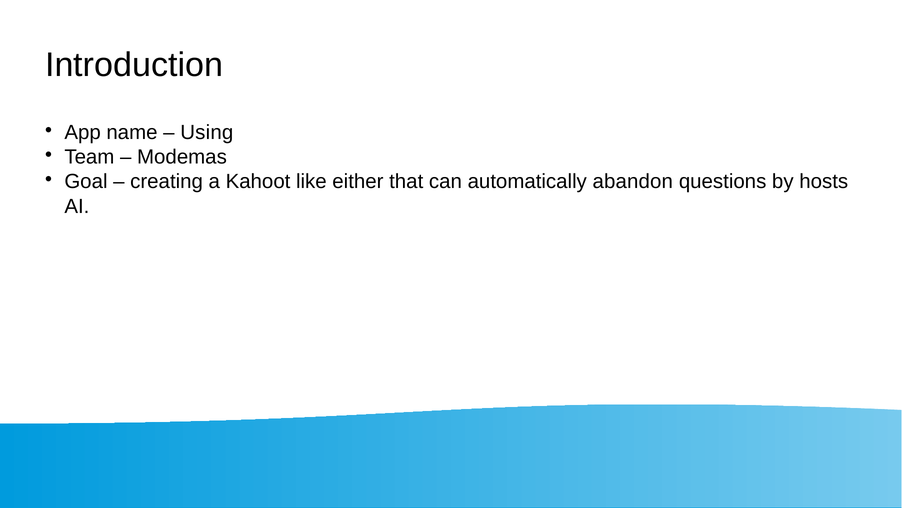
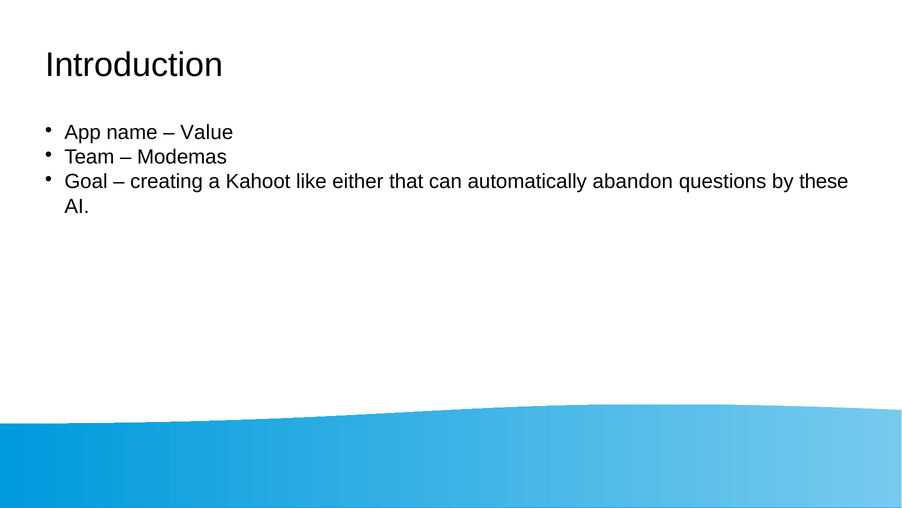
Using: Using -> Value (207, 132)
hosts: hosts -> these (824, 181)
